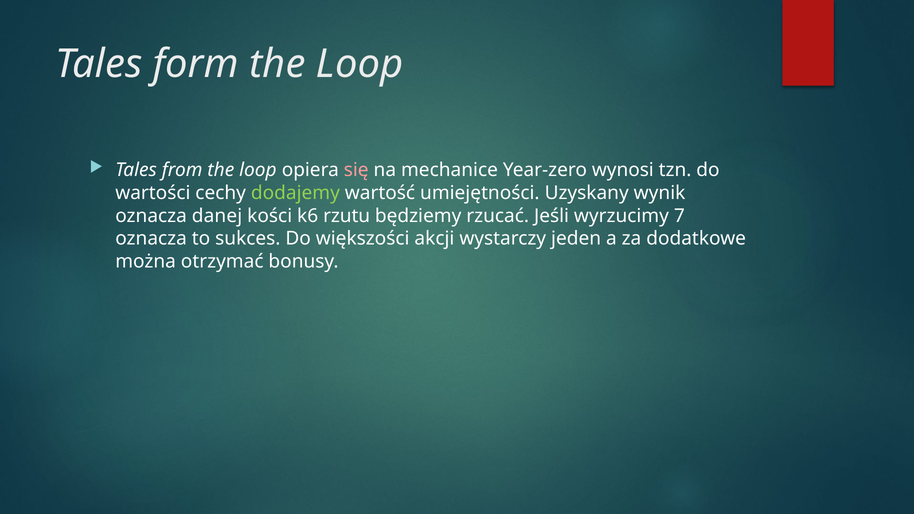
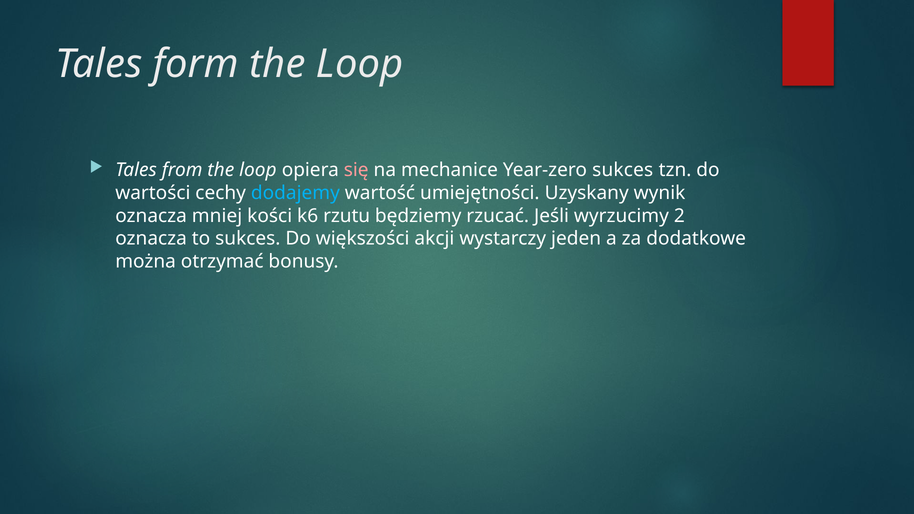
Year-zero wynosi: wynosi -> sukces (623, 170)
dodajemy colour: light green -> light blue (295, 193)
danej: danej -> mniej (217, 216)
7: 7 -> 2 (679, 216)
